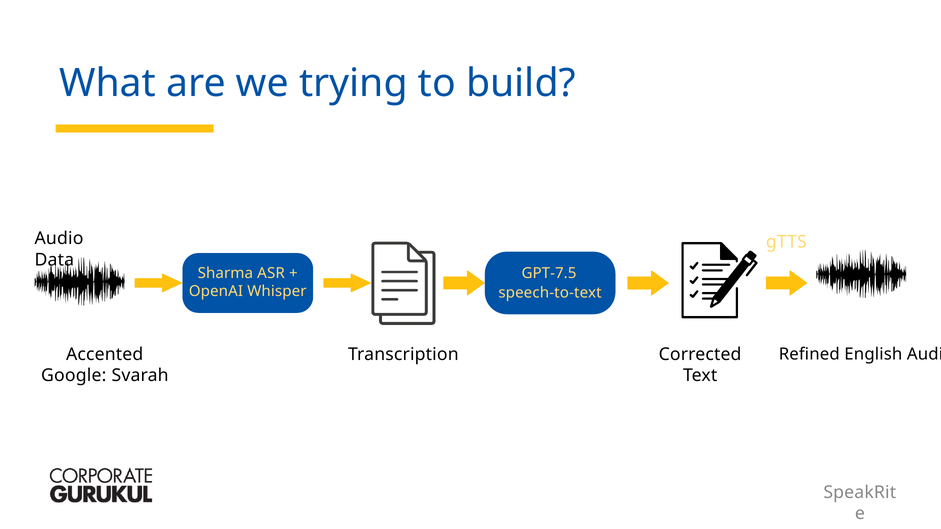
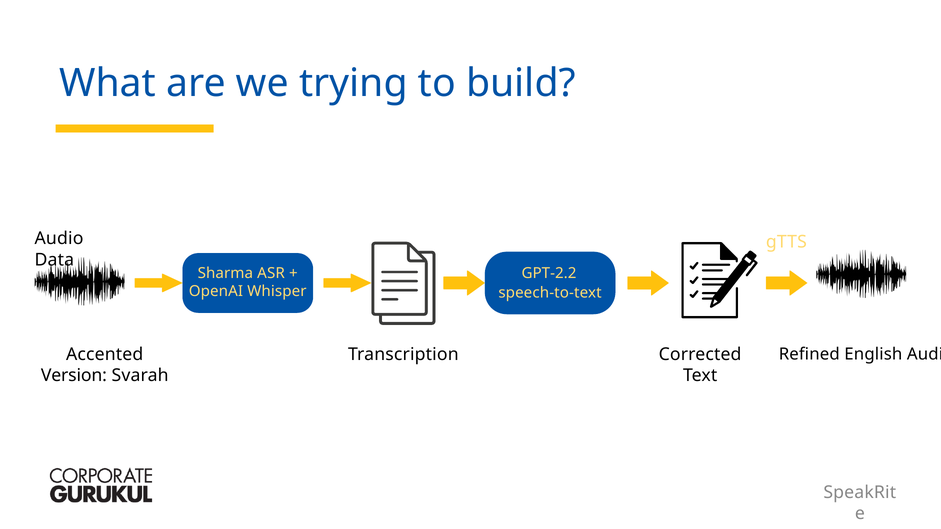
GPT-7.5: GPT-7.5 -> GPT-2.2 (549, 273)
Google: Google -> Version (74, 376)
